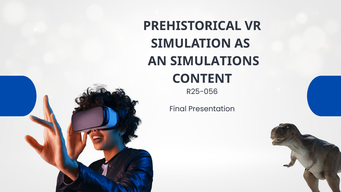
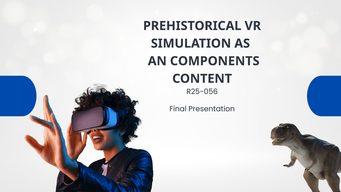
SIMULATIONS: SIMULATIONS -> COMPONENTS (215, 61)
